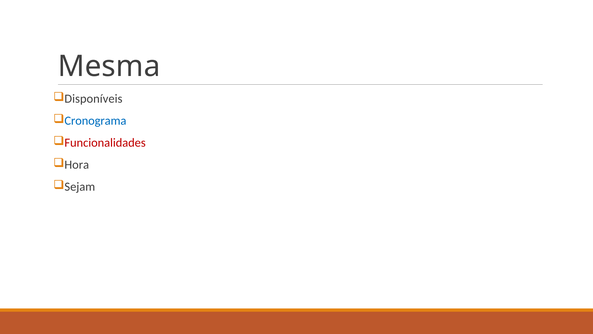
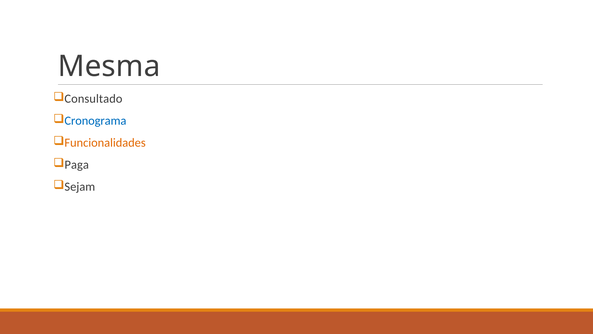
Disponíveis: Disponíveis -> Consultado (93, 99)
Funcionalidades colour: red -> orange (105, 143)
Hora: Hora -> Paga (77, 165)
